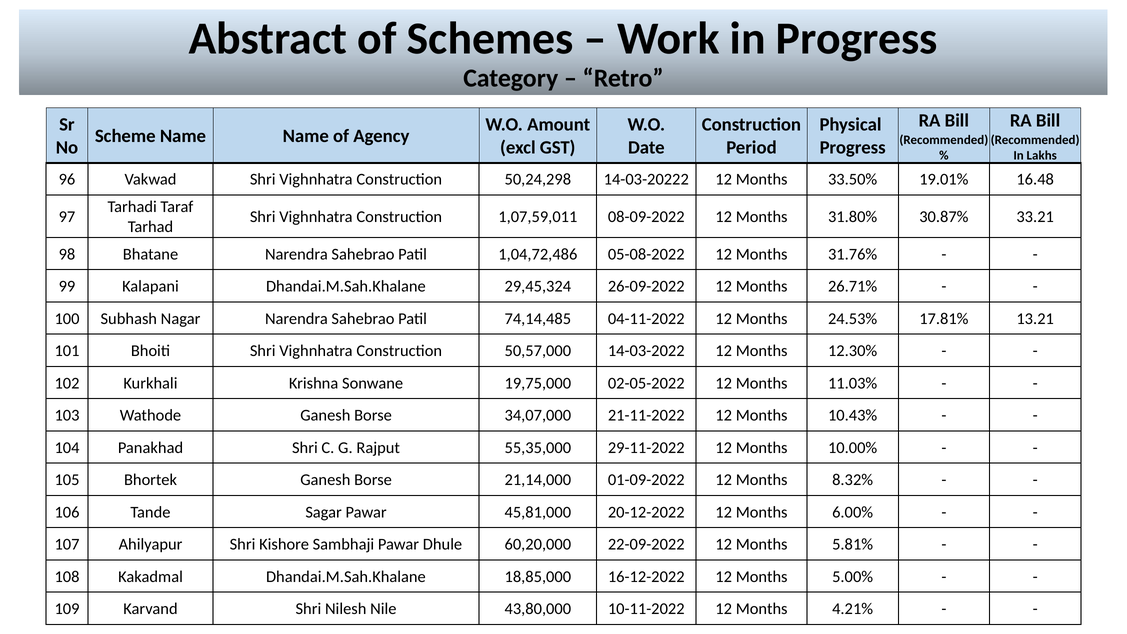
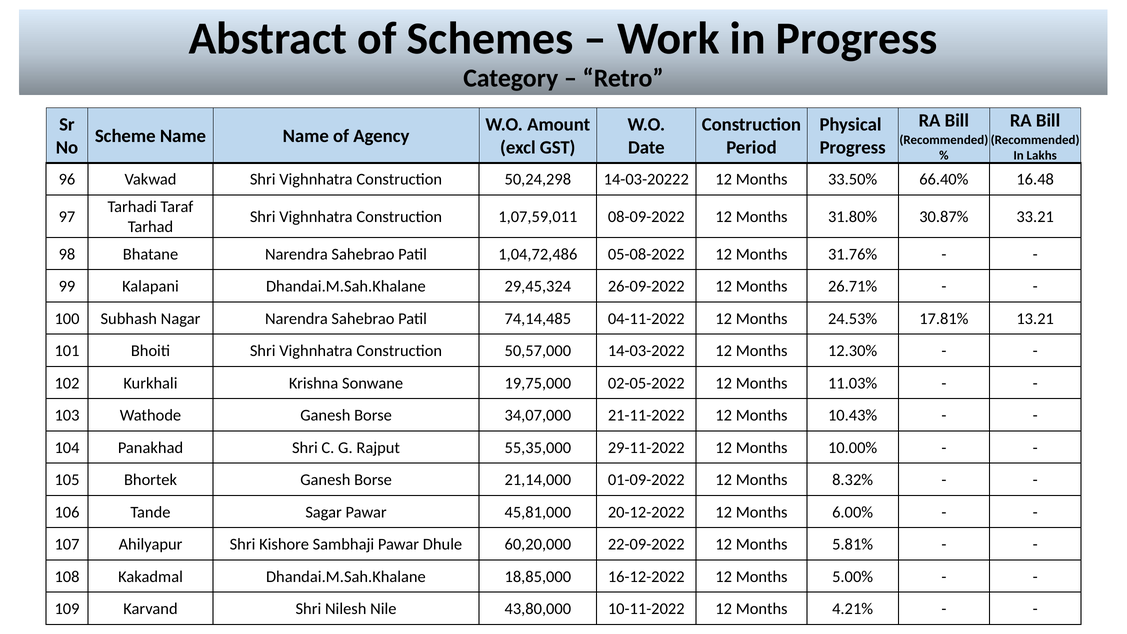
19.01%: 19.01% -> 66.40% (944, 179)
